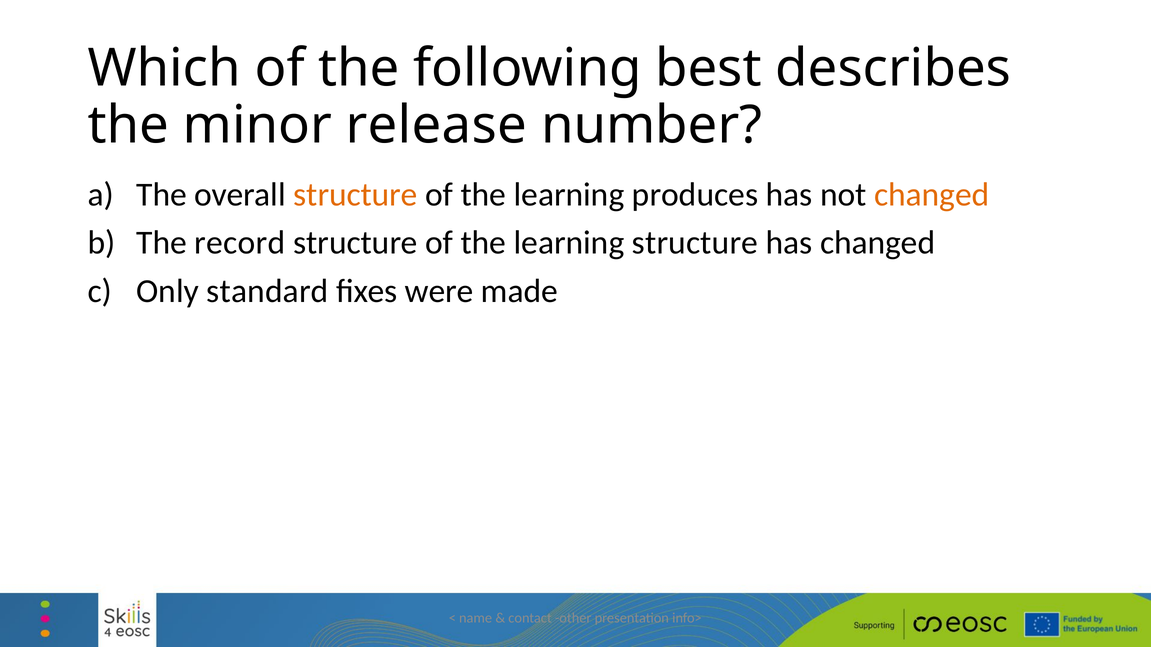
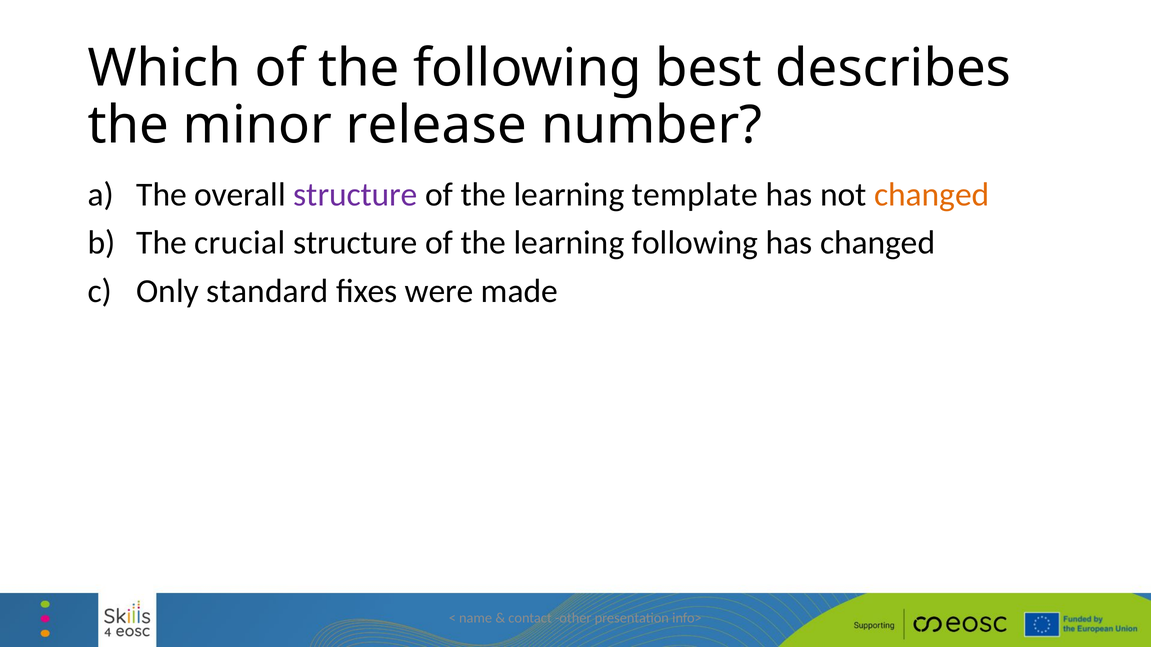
structure colour: orange -> purple (356, 195)
produces: produces -> template (695, 195)
record: record -> crucial (240, 243)
learning structure: structure -> following (695, 243)
